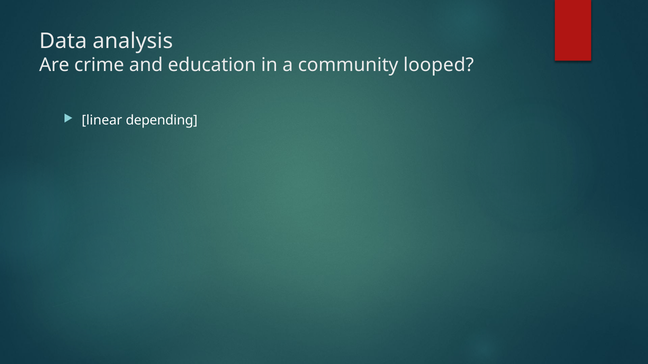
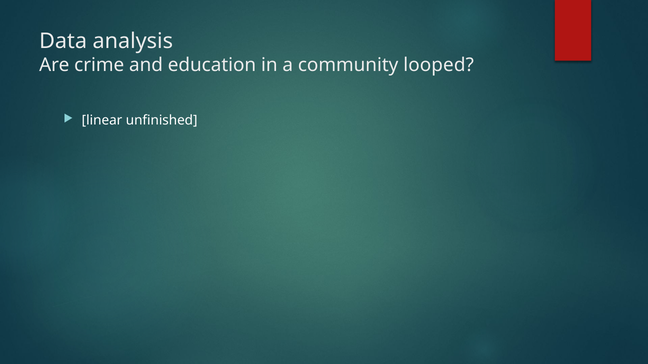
depending: depending -> unfinished (162, 121)
